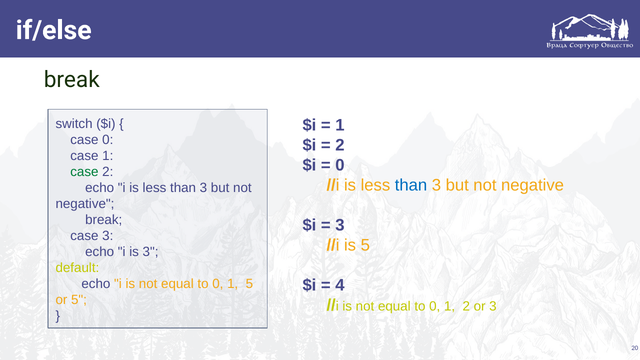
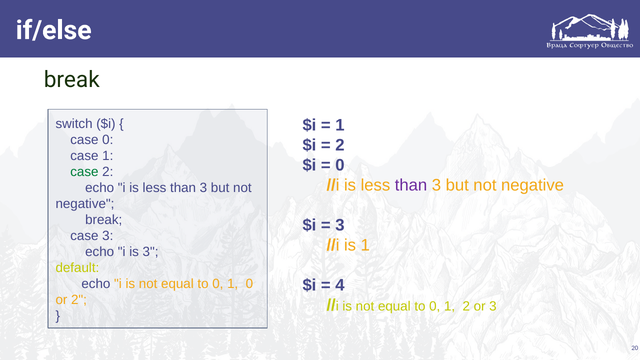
than colour: blue -> purple (411, 185)
is 5: 5 -> 1 (365, 245)
1 5: 5 -> 0 (249, 284)
or 5: 5 -> 2 (79, 300)
